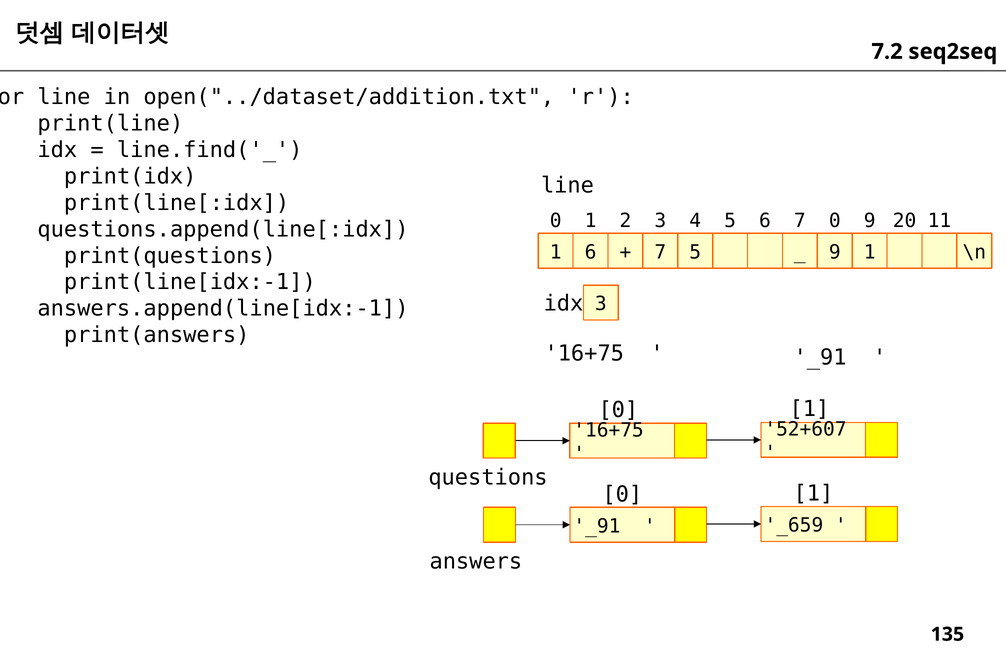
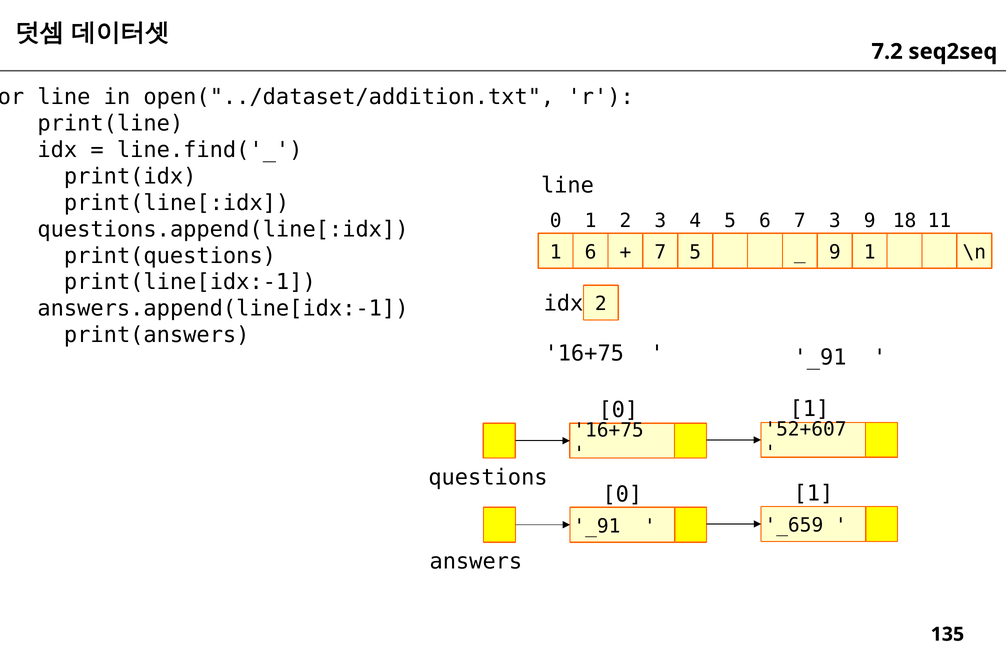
7 0: 0 -> 3 (835, 221)
20: 20 -> 18 (905, 221)
idx 3: 3 -> 2 (601, 304)
